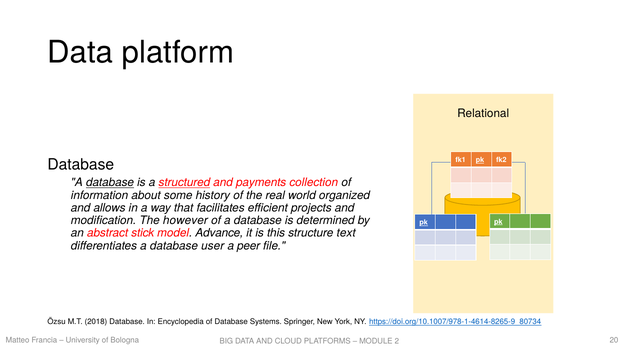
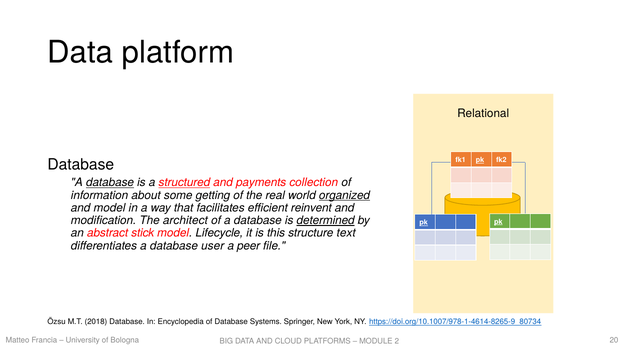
history: history -> getting (213, 195)
organized underline: none -> present (344, 195)
and allows: allows -> model (109, 208)
projects: projects -> reinvent (311, 208)
however: however -> architect (185, 221)
determined underline: none -> present (326, 221)
Advance: Advance -> Lifecycle (219, 233)
